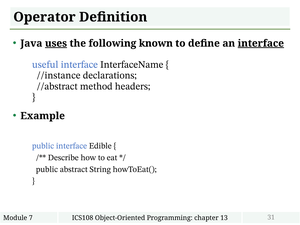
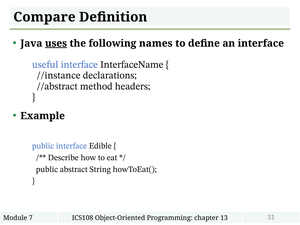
Operator: Operator -> Compare (44, 17)
known: known -> names (156, 43)
interface underline: present -> none (261, 43)
